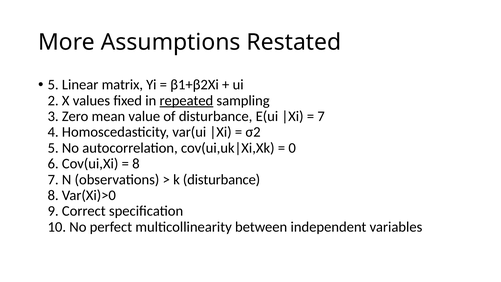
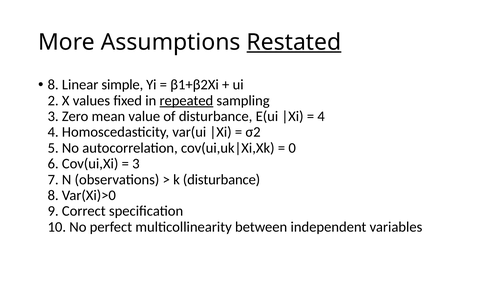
Restated underline: none -> present (294, 42)
5: 5 -> 8 (53, 85)
matrix: matrix -> simple (122, 85)
7: 7 -> 4 (321, 116)
8: 8 -> 3 (136, 164)
